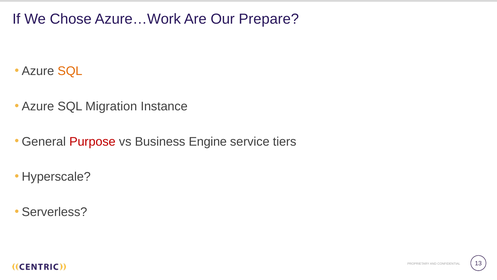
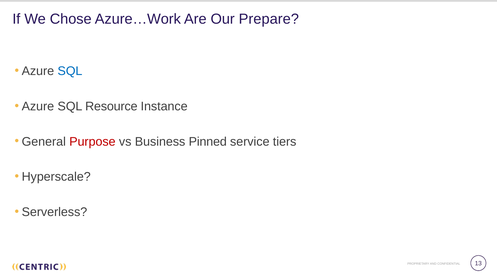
SQL colour: orange -> blue (70, 71)
Migration: Migration -> Resource (111, 106)
Engine: Engine -> Pinned (208, 141)
